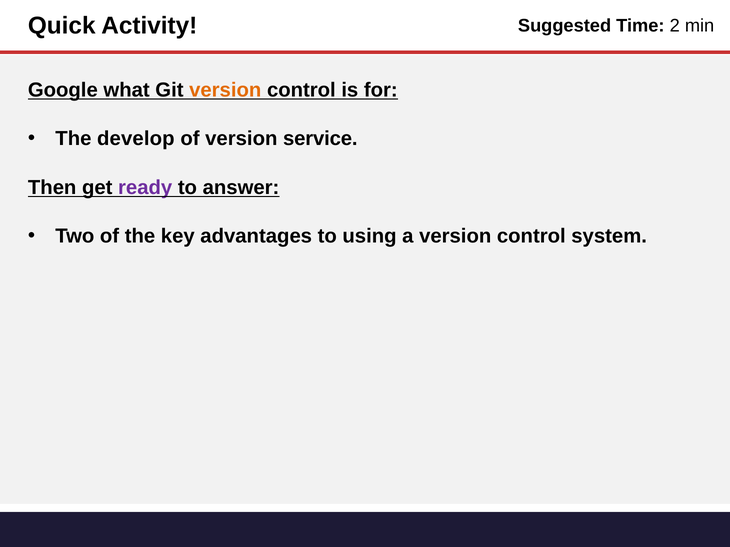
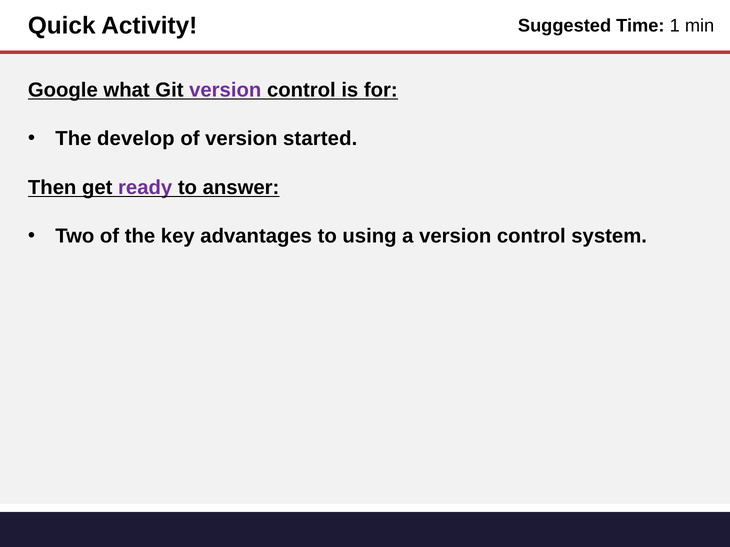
2: 2 -> 1 (675, 26)
version colour: orange -> purple (225, 90)
service: service -> started (320, 139)
